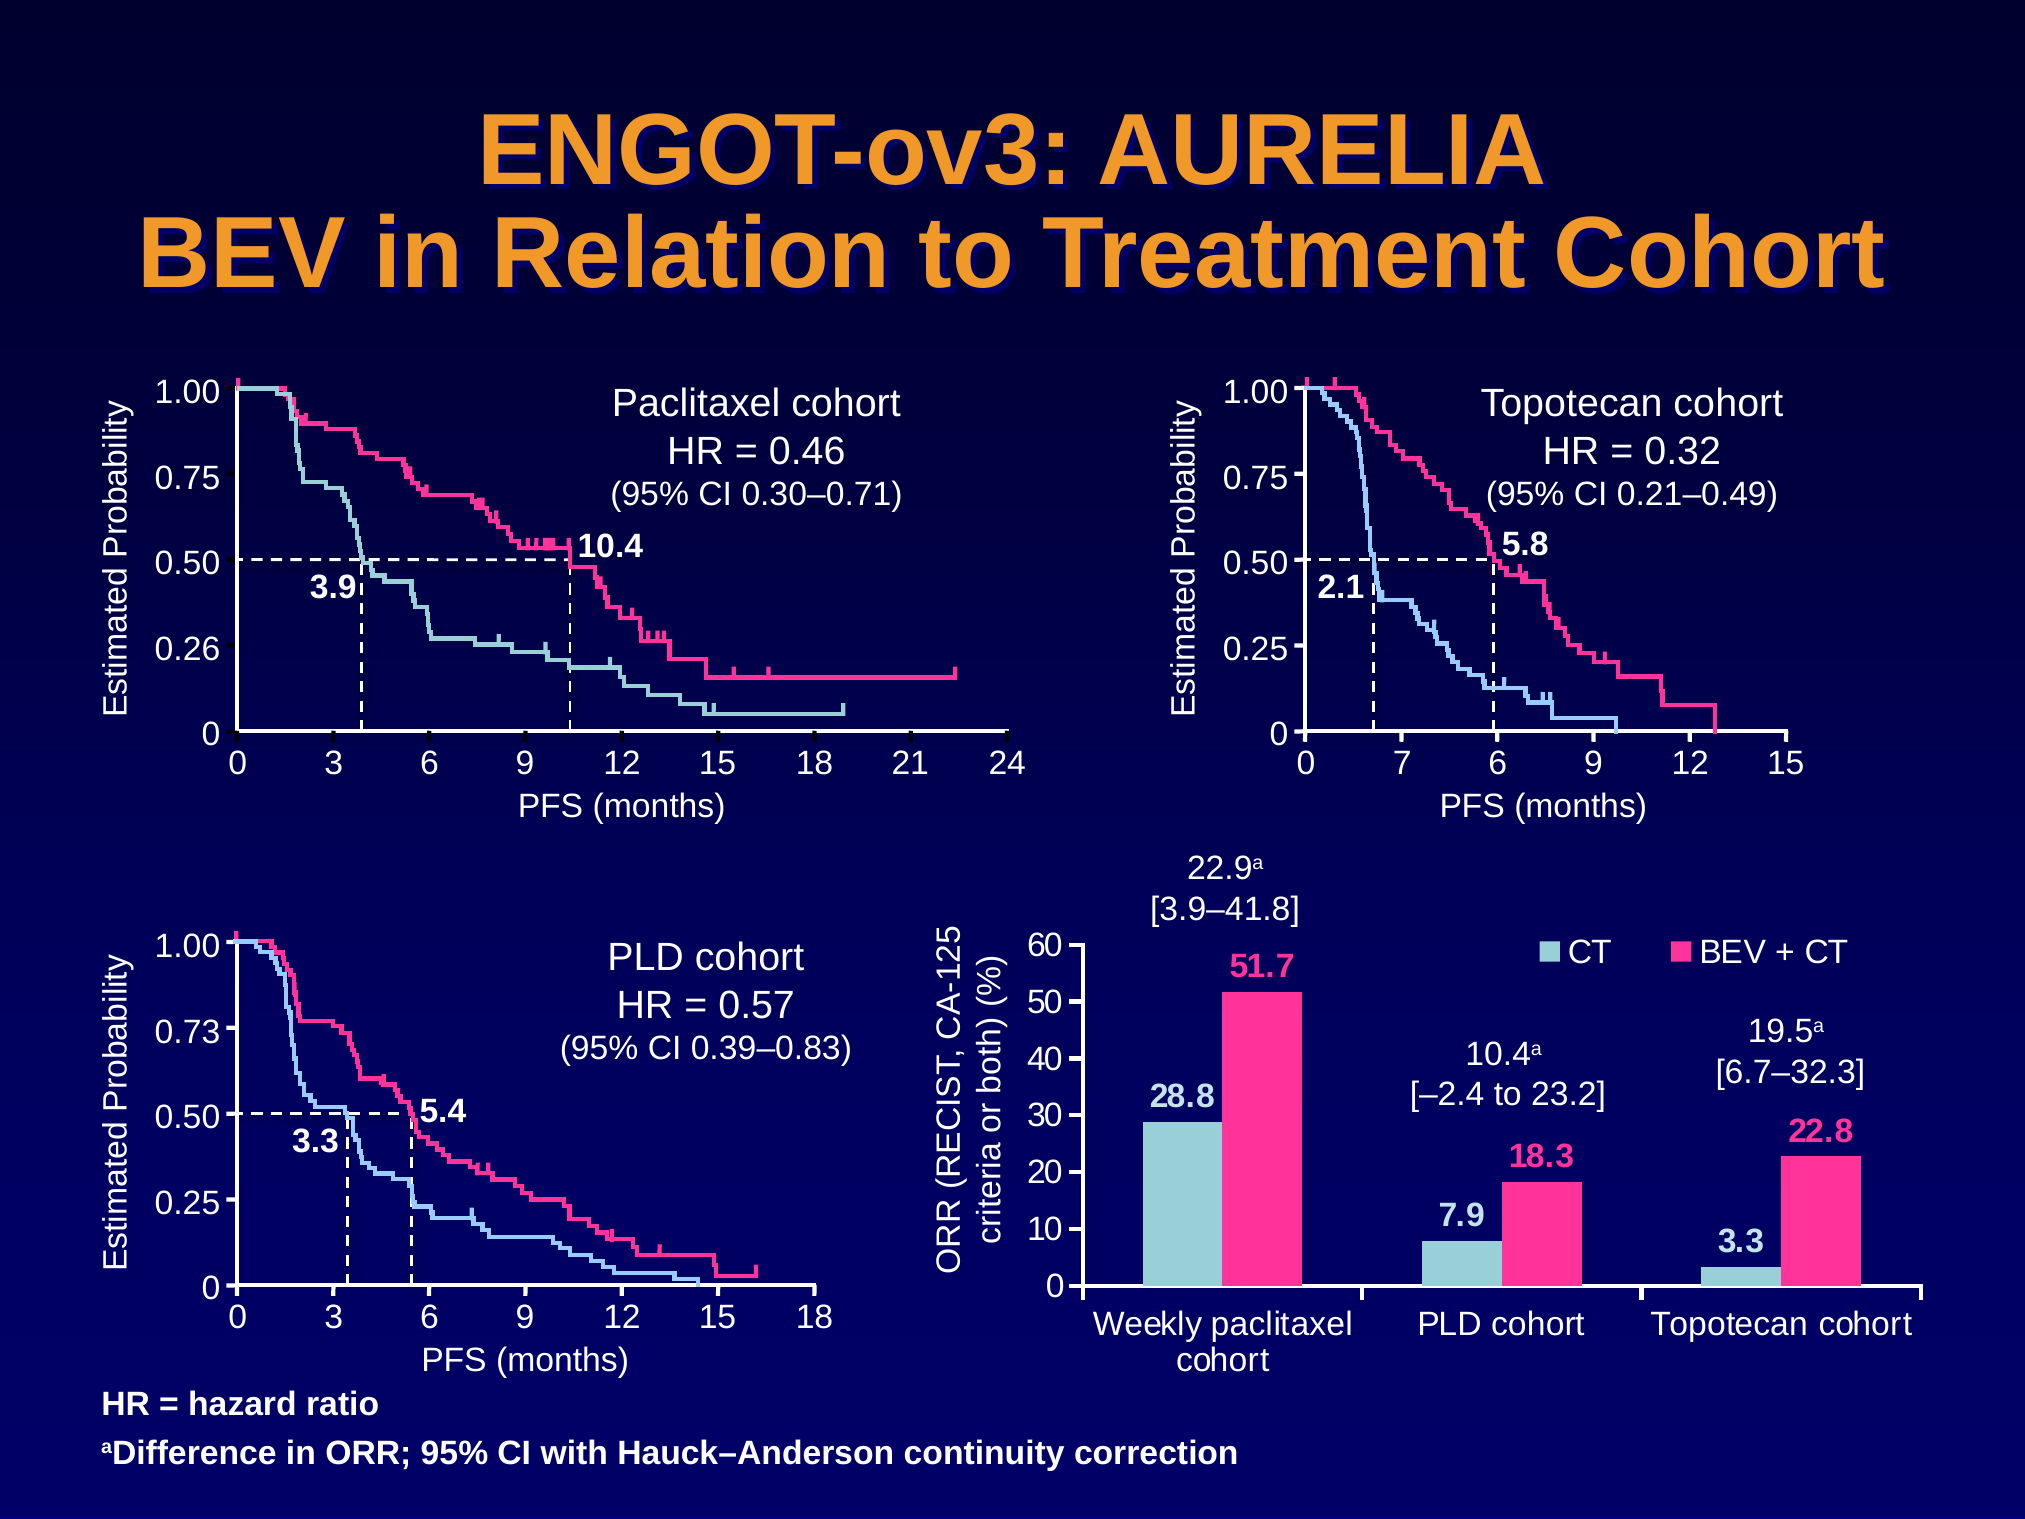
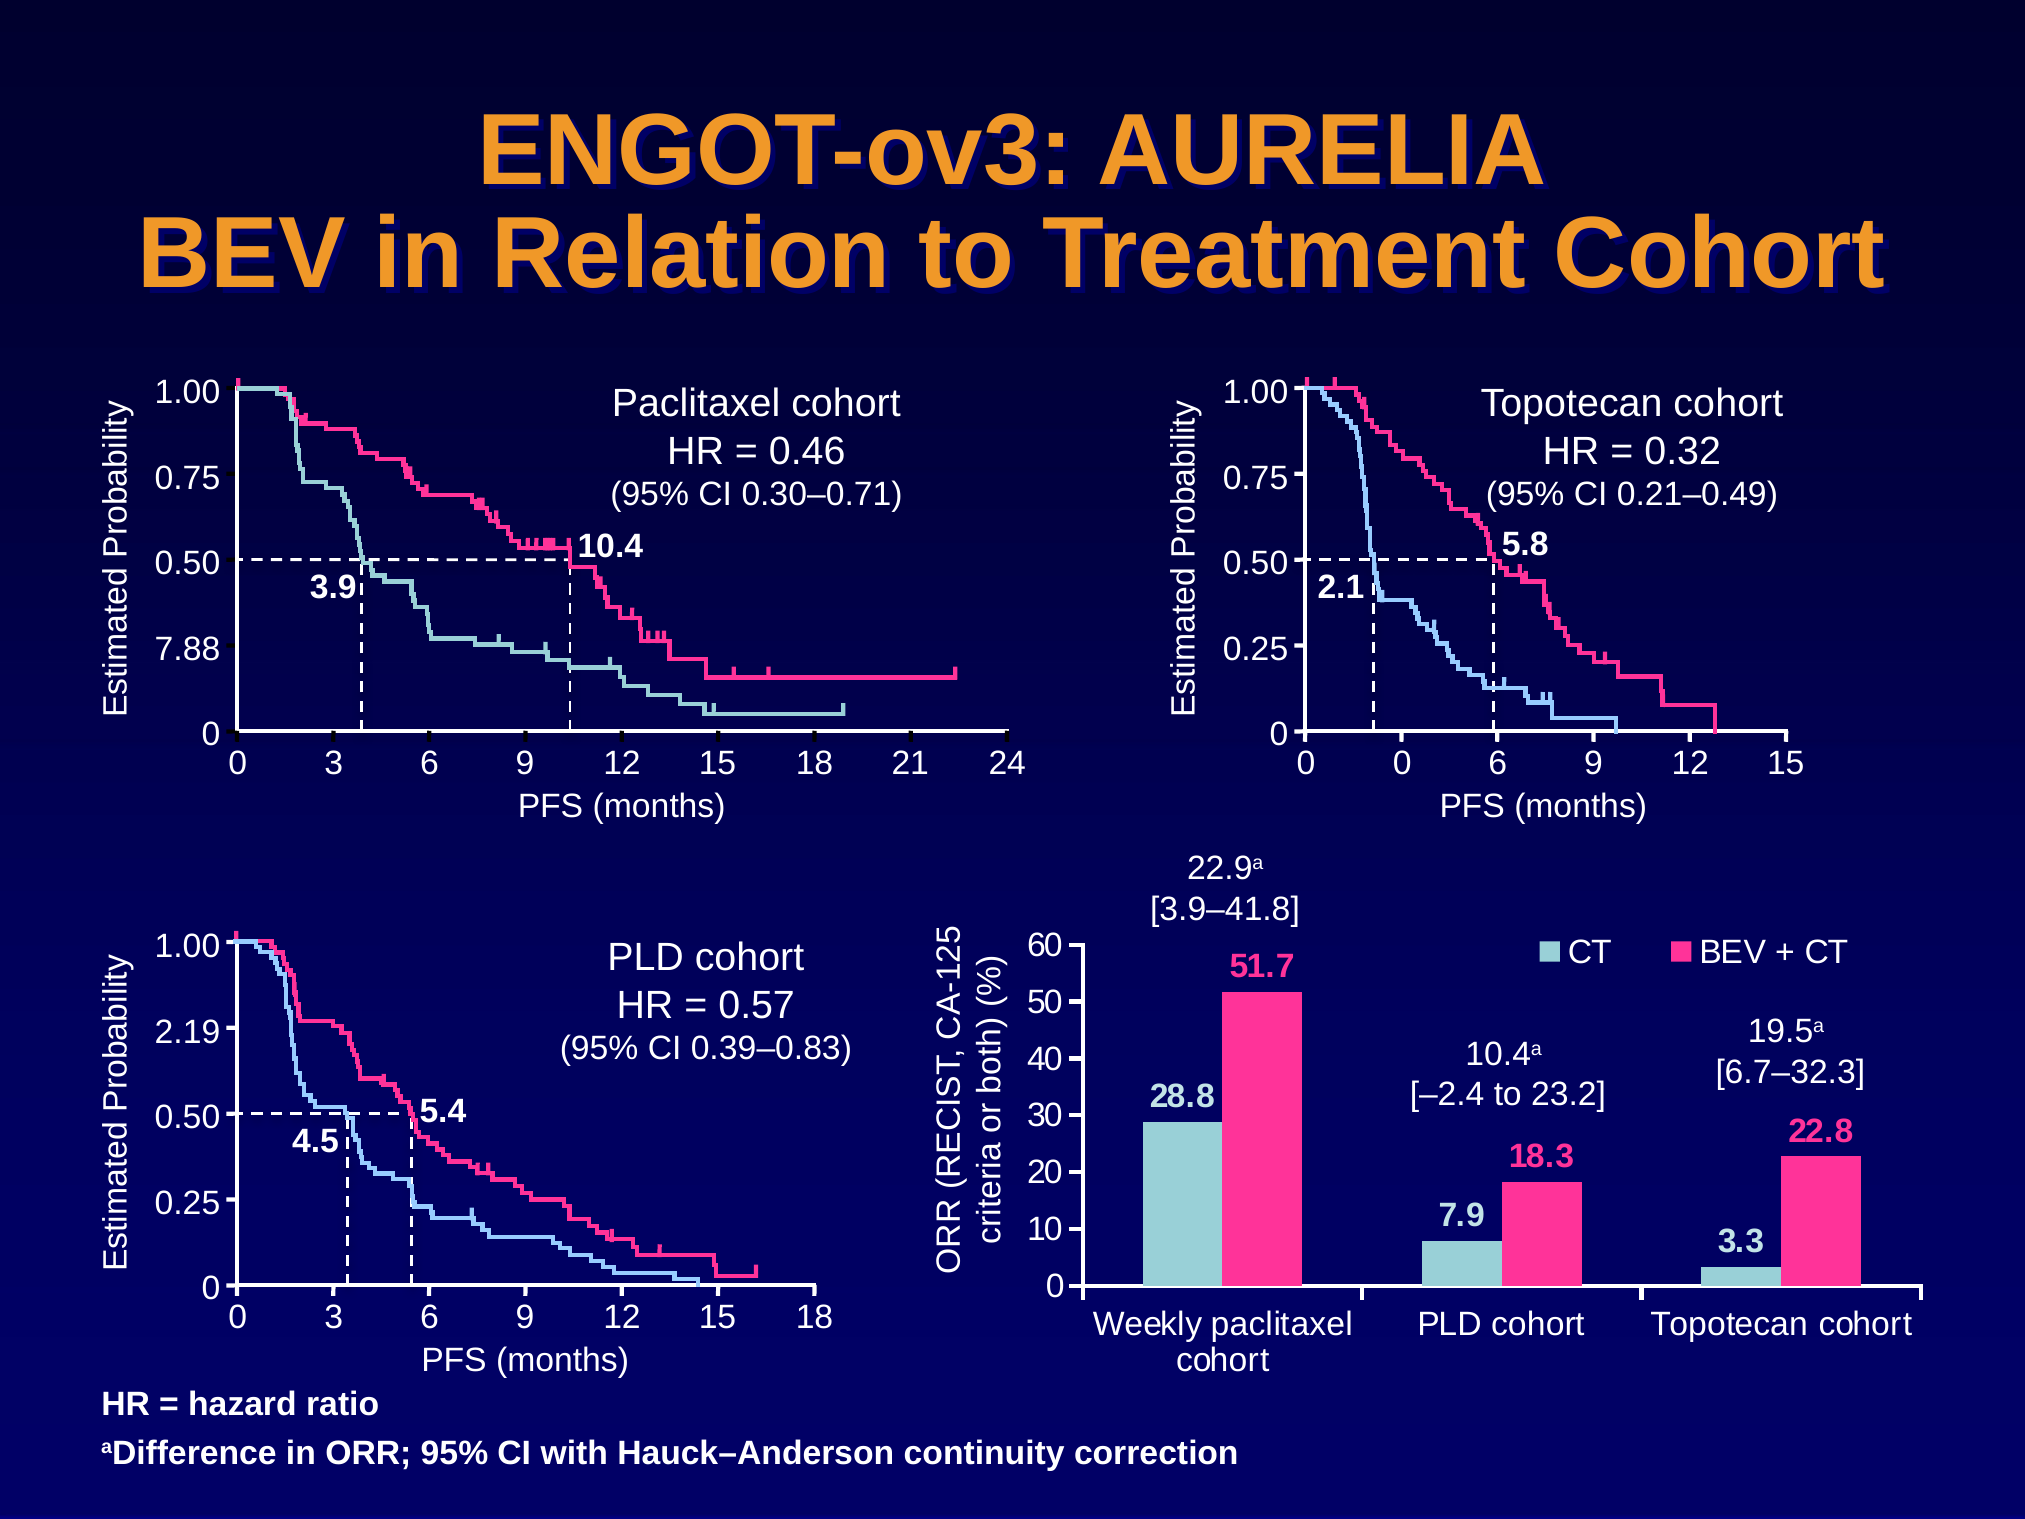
0.26: 0.26 -> 7.88 (188, 649)
7: 7 -> 0 (1402, 763)
0.73: 0.73 -> 2.19 (188, 1032)
3.3: 3.3 -> 4.5 (316, 1141)
